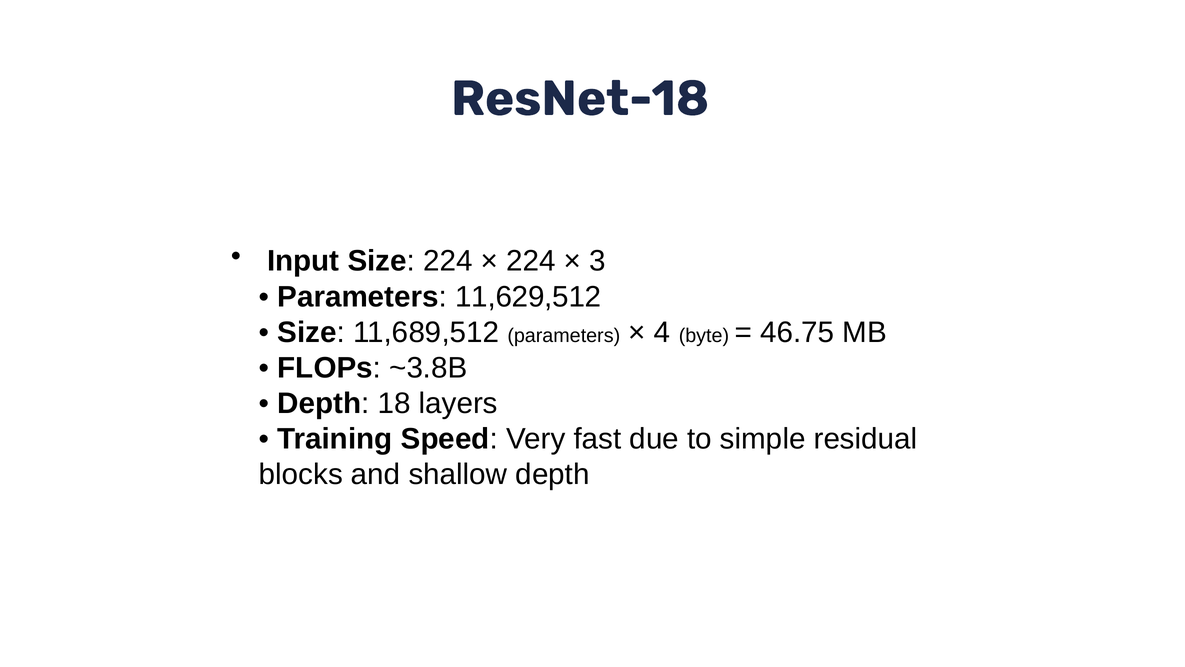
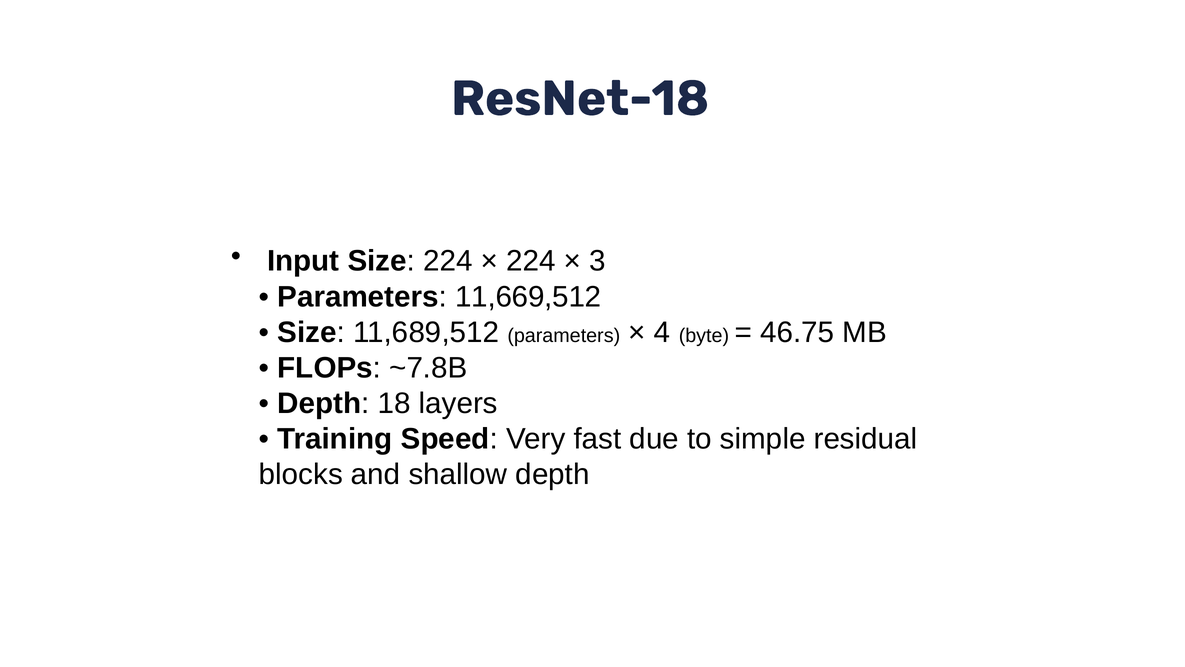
11,629,512: 11,629,512 -> 11,669,512 (528, 297)
~3.8B: ~3.8B -> ~7.8B (428, 368)
